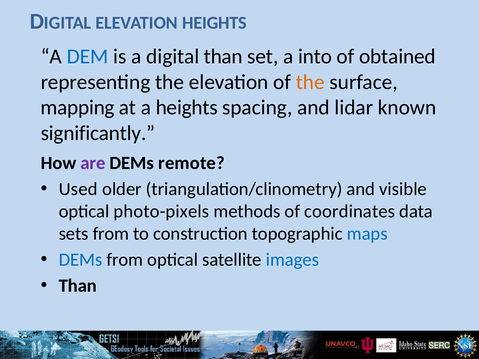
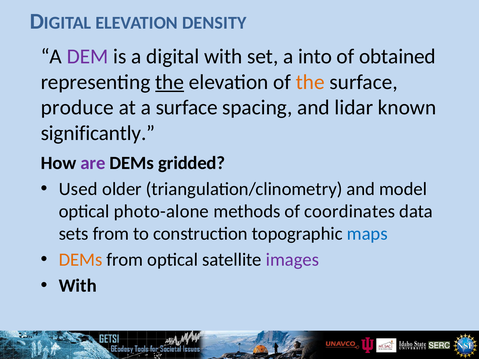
ELEVATION HEIGHTS: HEIGHTS -> DENSITY (214, 23)
DEM colour: blue -> purple (88, 57)
digital than: than -> with (223, 57)
the underline: none -> present (170, 82)
mapping: mapping -> produce (77, 108)
a heights: heights -> surface (187, 108)
remote: remote -> gridded (192, 163)
visible: visible -> model (403, 189)
photo-pixels: photo-pixels -> photo-alone (161, 211)
DEMs colour: blue -> orange (81, 260)
images colour: blue -> purple (292, 260)
Than: Than -> With (78, 286)
